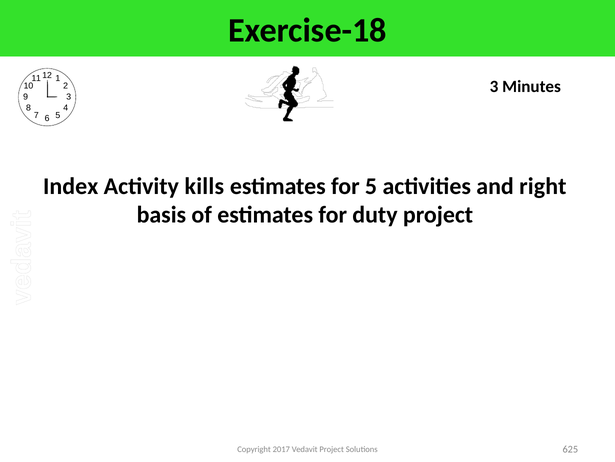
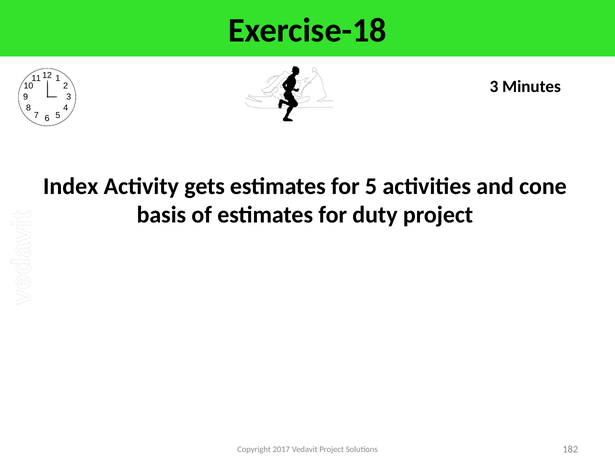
kills: kills -> gets (205, 186)
right: right -> cone (543, 186)
625: 625 -> 182 (570, 449)
